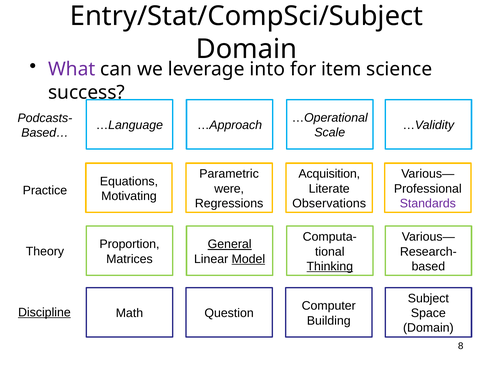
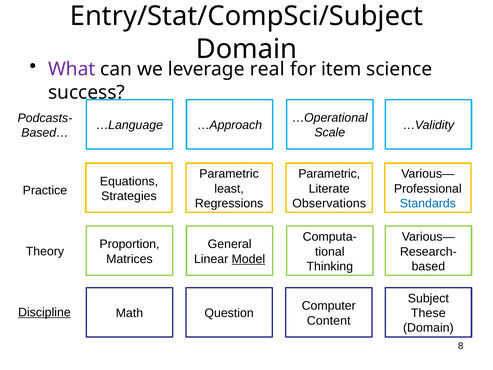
into: into -> real (267, 69)
Acquisition: Acquisition -> Parametric (329, 174)
were: were -> least (229, 189)
Motivating: Motivating -> Strategies (129, 196)
Standards colour: purple -> blue (428, 203)
General underline: present -> none (230, 244)
Thinking underline: present -> none (330, 266)
Space: Space -> These (428, 313)
Building: Building -> Content (329, 320)
